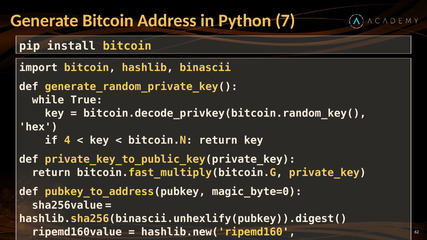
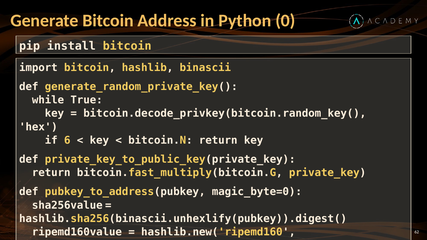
7: 7 -> 0 (285, 21)
4: 4 -> 6 (67, 140)
